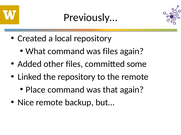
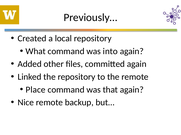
was files: files -> into (110, 52)
committed some: some -> again (137, 64)
